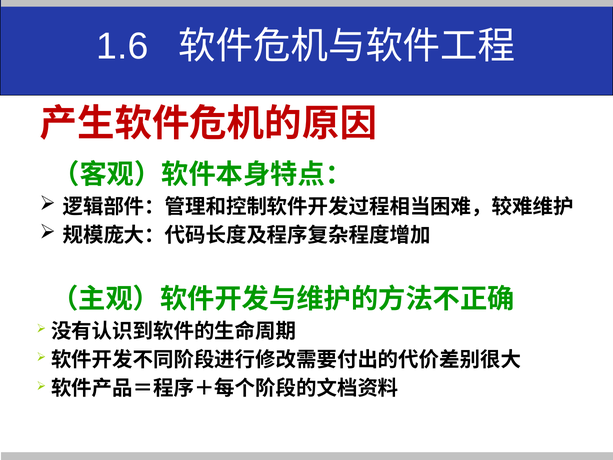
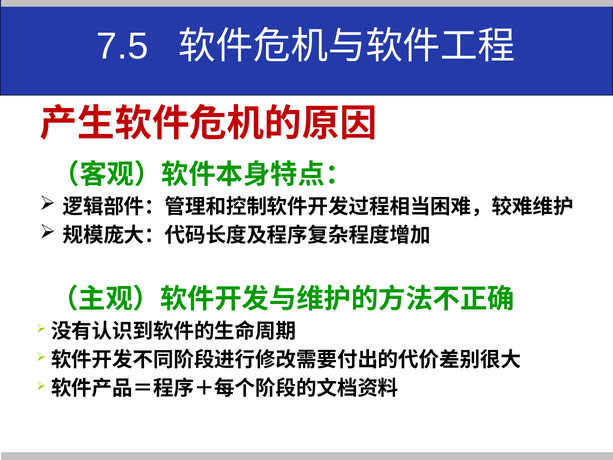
1.6: 1.6 -> 7.5 (122, 47)
